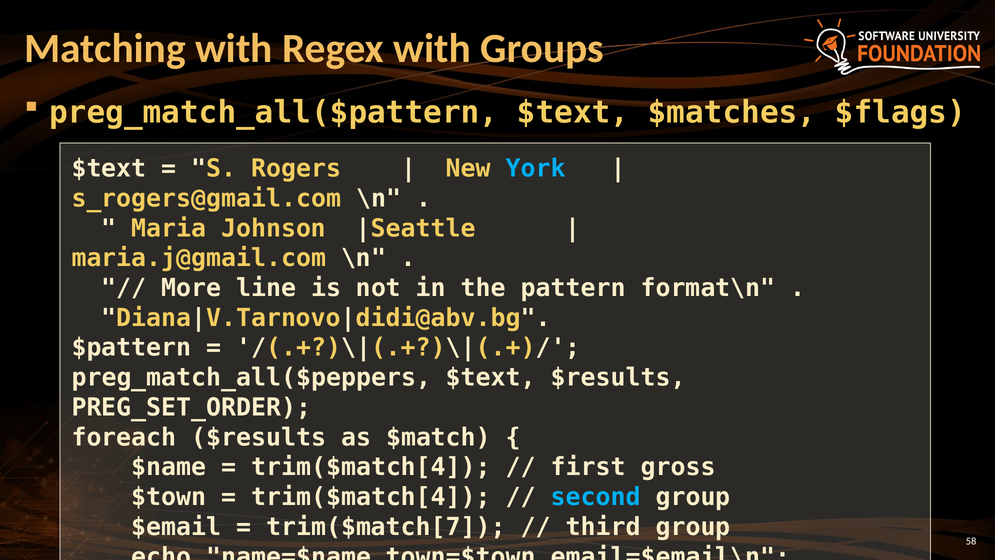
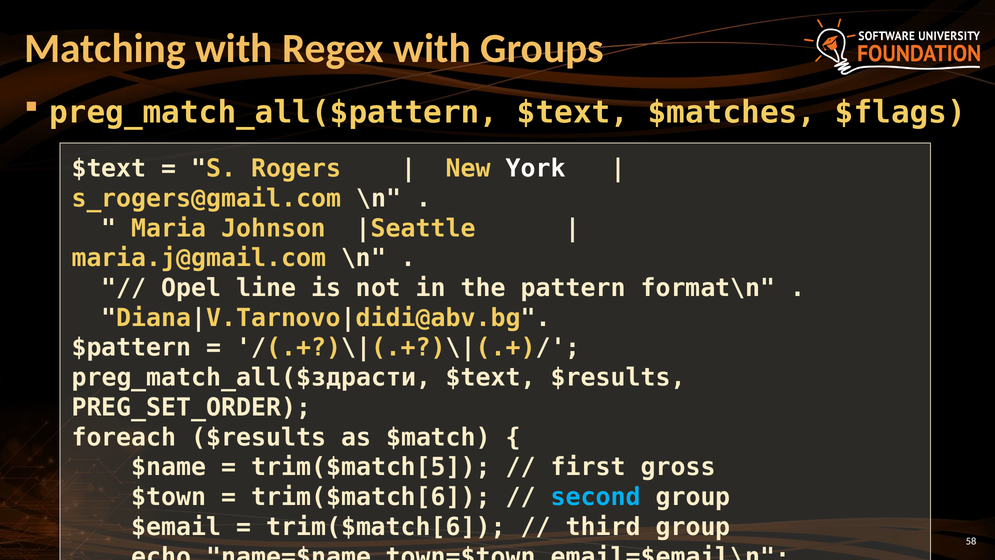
York colour: light blue -> white (536, 169)
More: More -> Opel (191, 288)
preg_match_all($peppers: preg_match_all($peppers -> preg_match_all($здрасти (251, 378)
trim($match[4: trim($match[4 -> trim($match[5 (371, 467)
trim($match[4: trim($match[4 -> trim($match[6 (371, 497)
trim($match[7: trim($match[7 -> trim($match[6 (386, 527)
